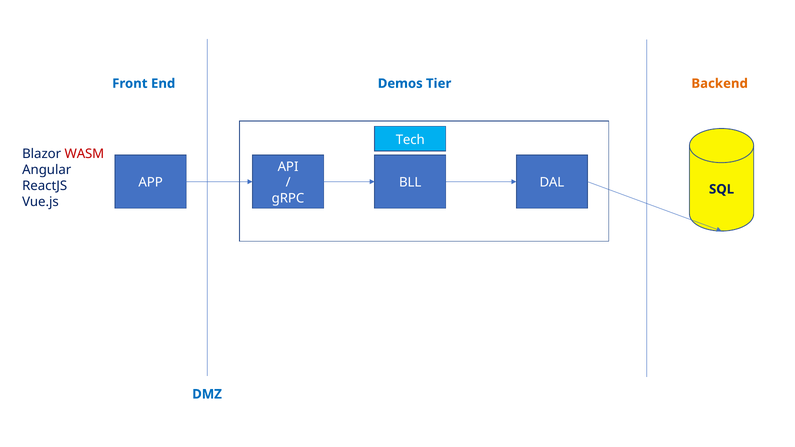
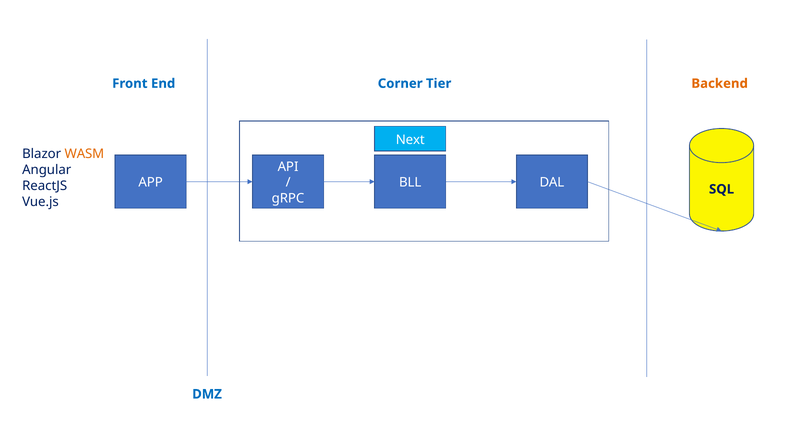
Demos: Demos -> Corner (400, 84)
Tech: Tech -> Next (410, 140)
WASM colour: red -> orange (84, 154)
